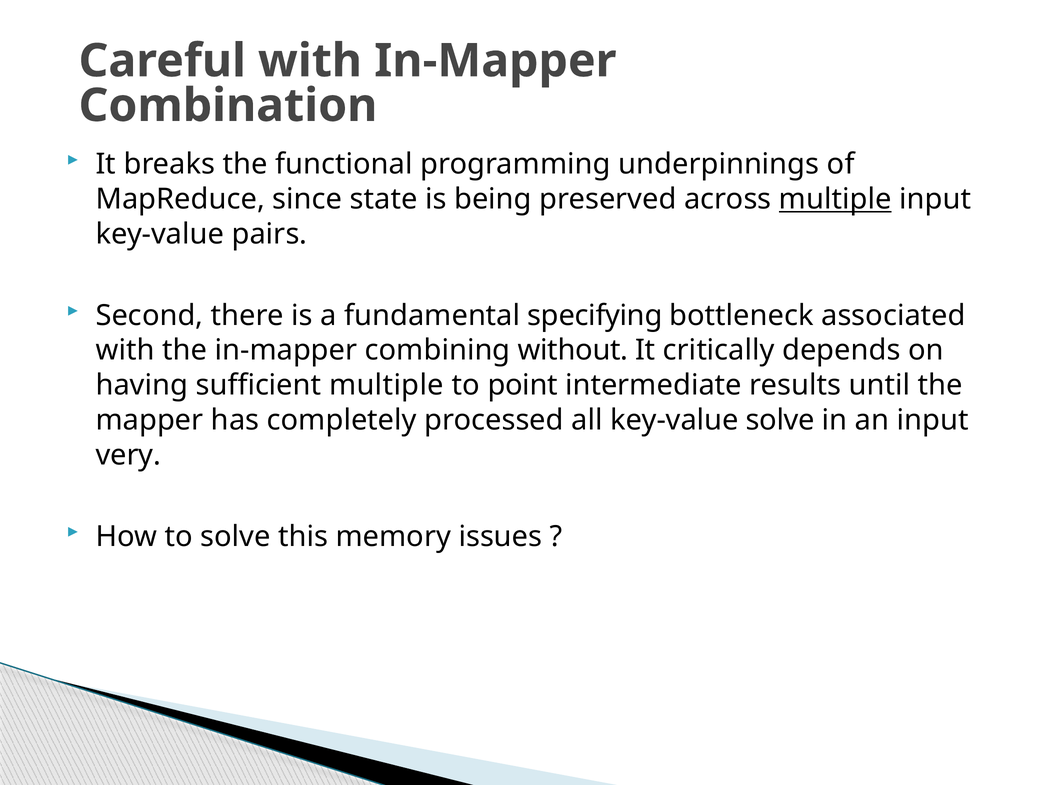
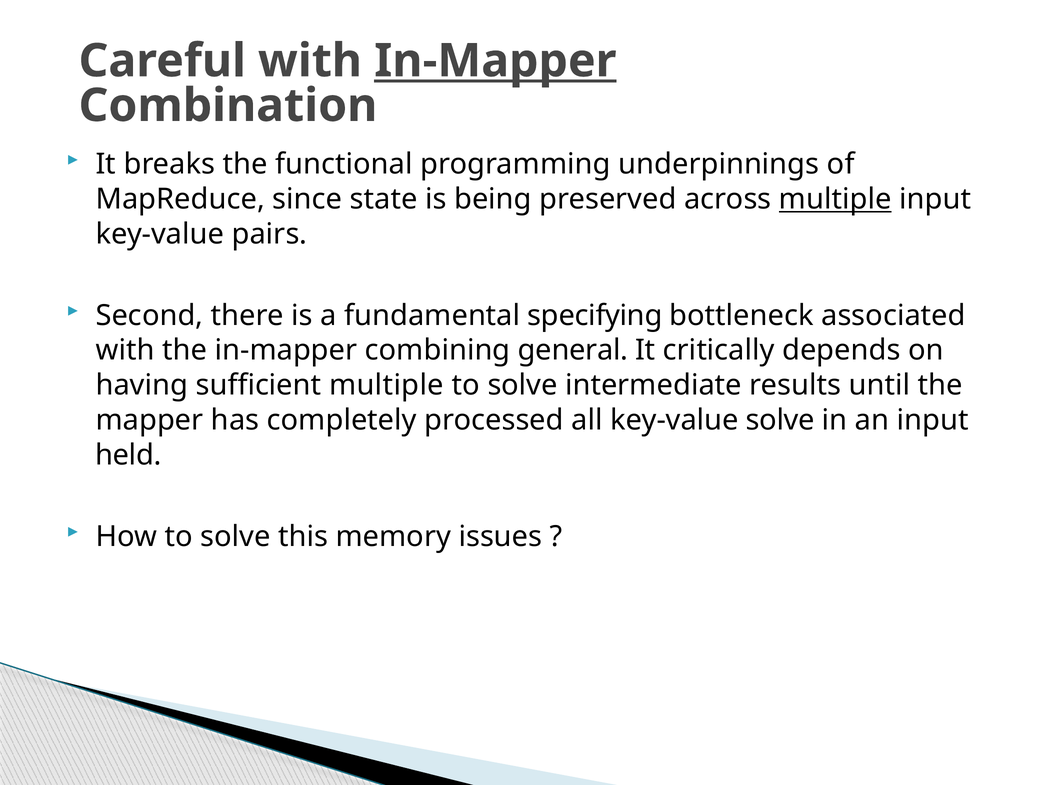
In-Mapper underline: none -> present (495, 61)
without: without -> general (573, 350)
point: point -> solve (523, 385)
very: very -> held (128, 455)
